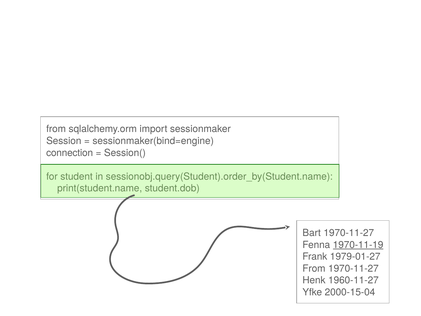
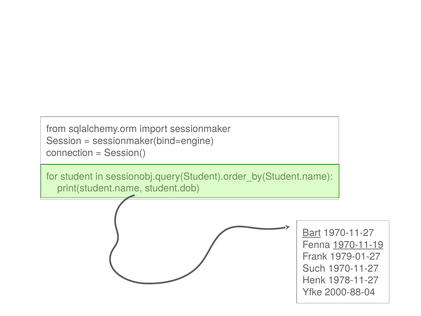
Bart underline: none -> present (312, 233)
From: From -> Such (314, 268)
1960-11-27: 1960-11-27 -> 1978-11-27 (353, 280)
2000-15-04: 2000-15-04 -> 2000-88-04 (350, 292)
